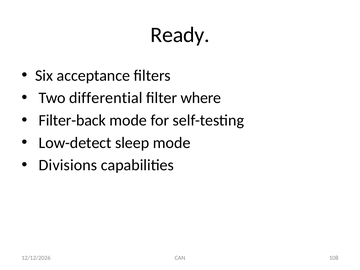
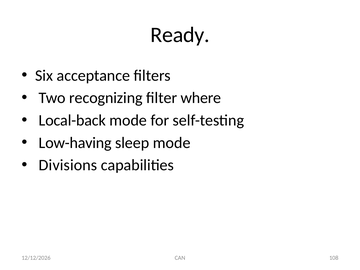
differential: differential -> recognizing (106, 98)
Filter-back: Filter-back -> Local-back (72, 120)
Low-detect: Low-detect -> Low-having (75, 143)
